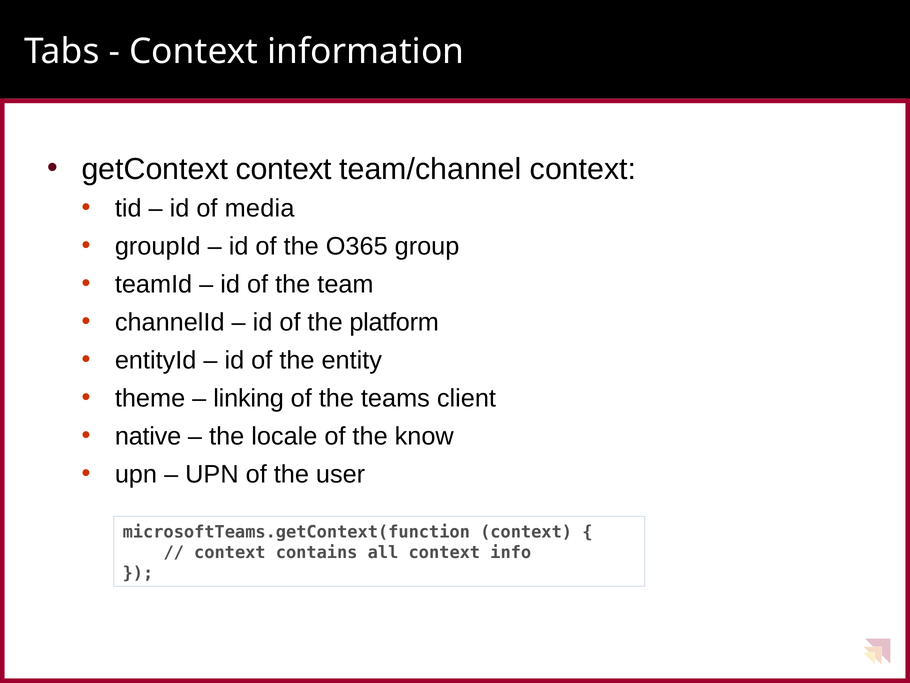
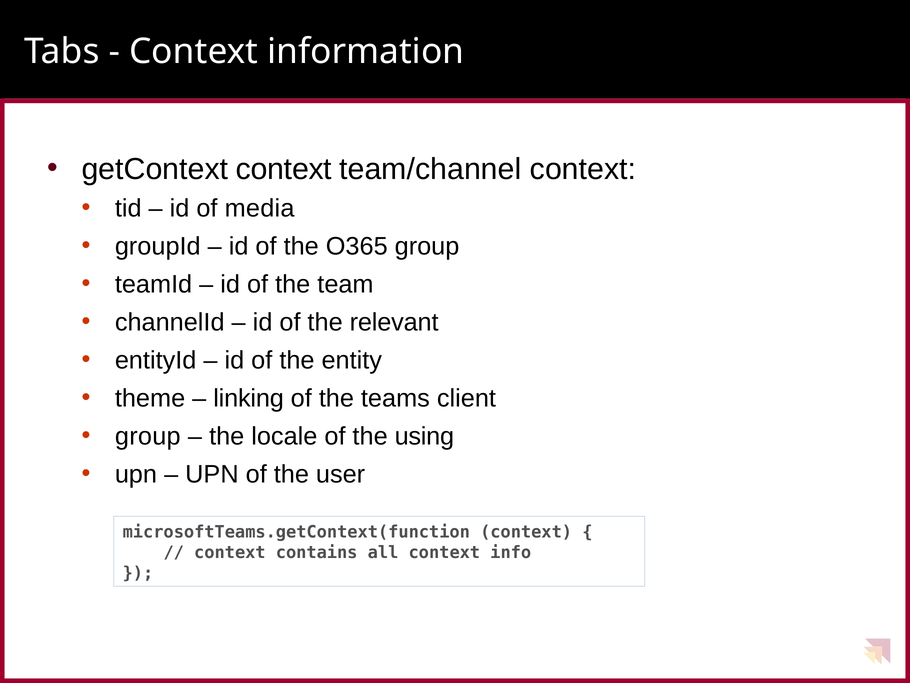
platform: platform -> relevant (394, 322)
native: native -> group (148, 436)
know: know -> using (424, 436)
